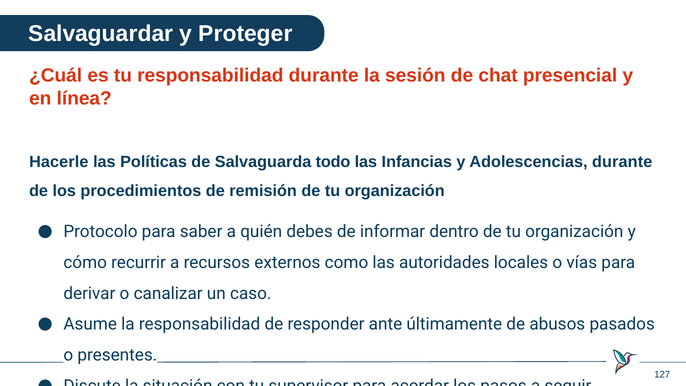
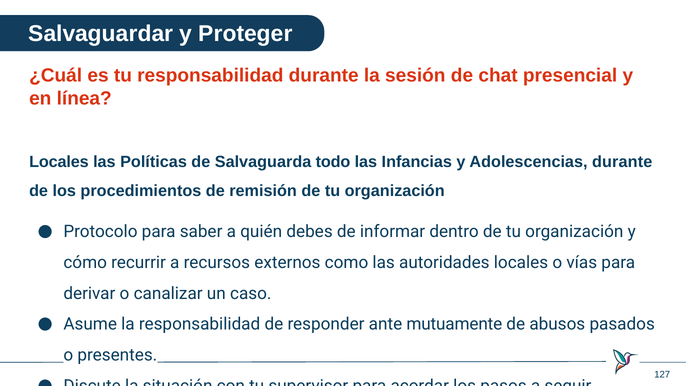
Hacerle: Hacerle -> Locales (59, 162)
últimamente: últimamente -> mutuamente (454, 324)
